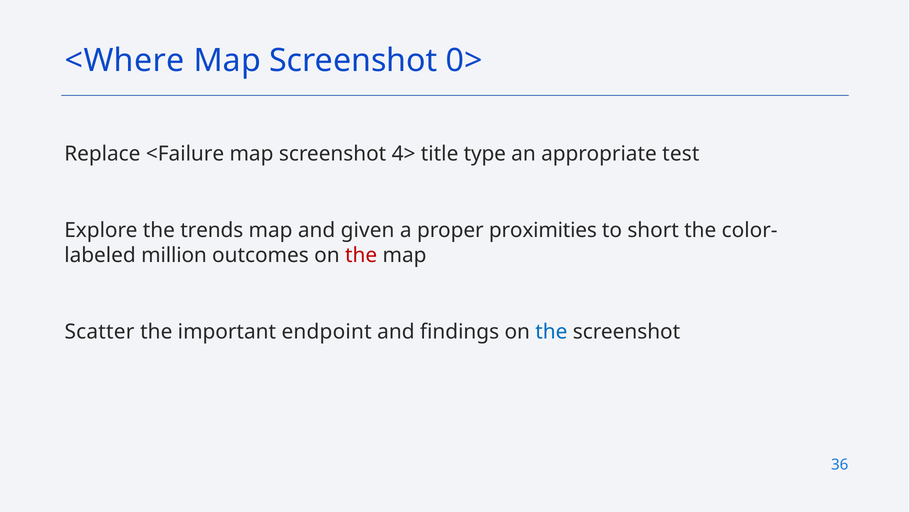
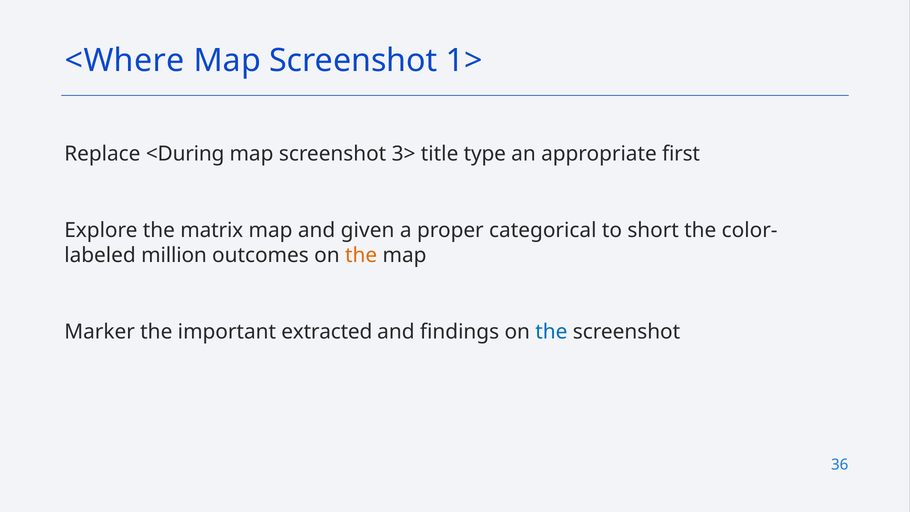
0>: 0> -> 1> (464, 61)
<Failure: <Failure -> <During (185, 154)
4>: 4> -> 3> (404, 154)
test: test -> first (681, 154)
trends: trends -> matrix (212, 230)
proximities: proximities -> categorical (543, 230)
the colour: red -> orange (361, 255)
Scatter: Scatter -> Marker (100, 332)
endpoint: endpoint -> extracted (327, 332)
